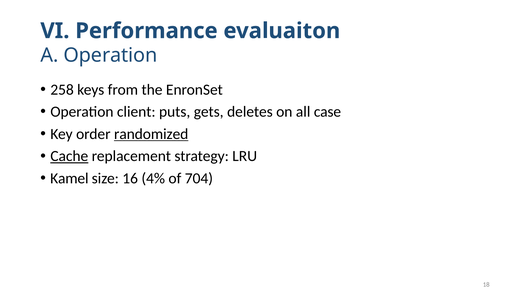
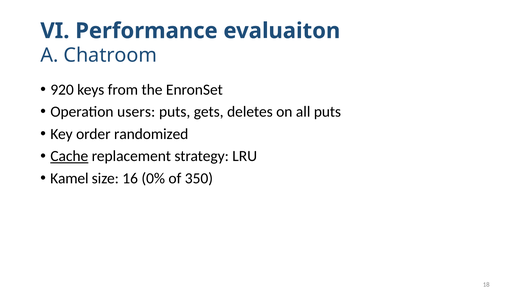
A Operation: Operation -> Chatroom (110, 55)
258: 258 -> 920 (62, 90)
client: client -> users (136, 112)
all case: case -> puts (327, 112)
randomized underline: present -> none (151, 134)
4%: 4% -> 0% (153, 178)
704: 704 -> 350 (199, 178)
